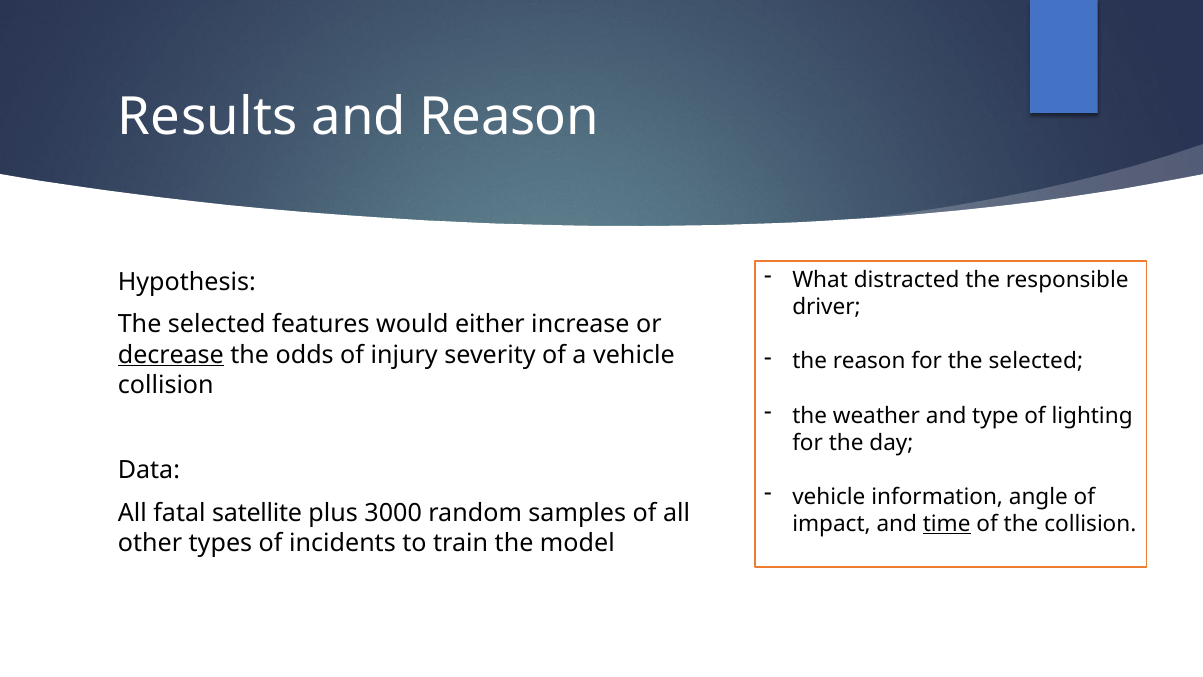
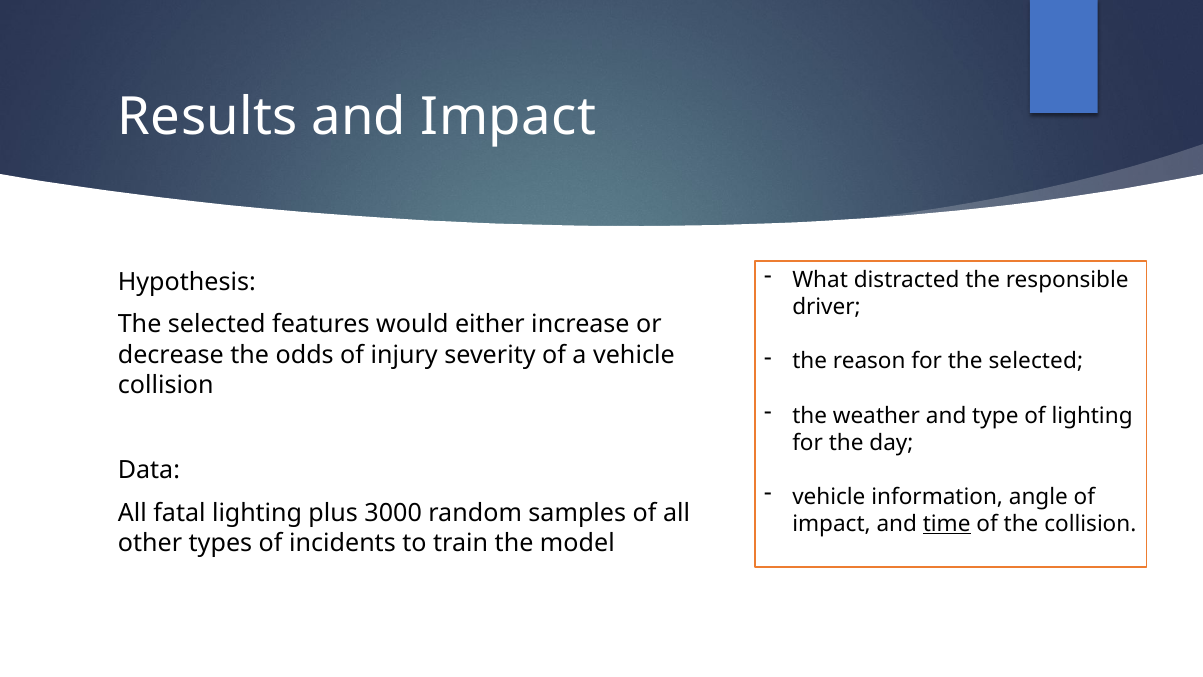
and Reason: Reason -> Impact (509, 117)
decrease underline: present -> none (171, 355)
fatal satellite: satellite -> lighting (257, 513)
